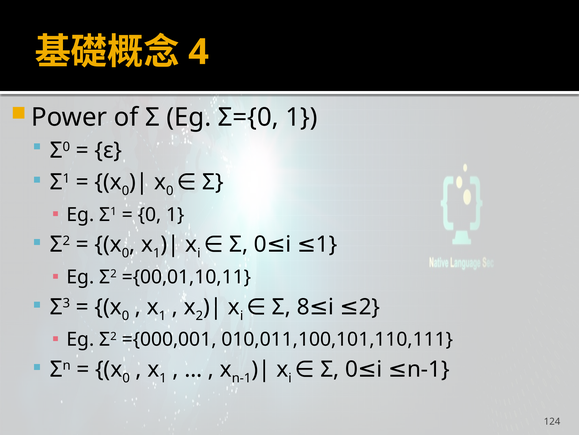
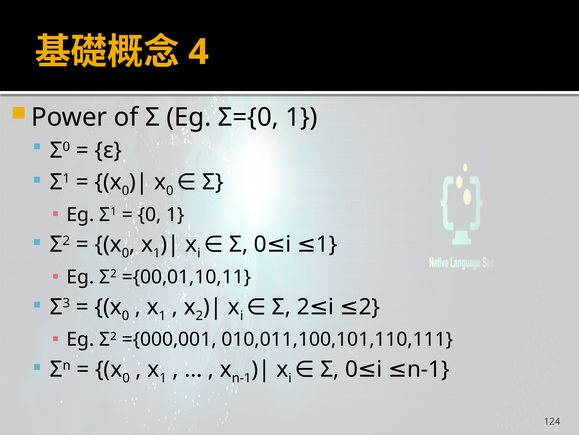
Σ 8: 8 -> 2 (303, 306)
